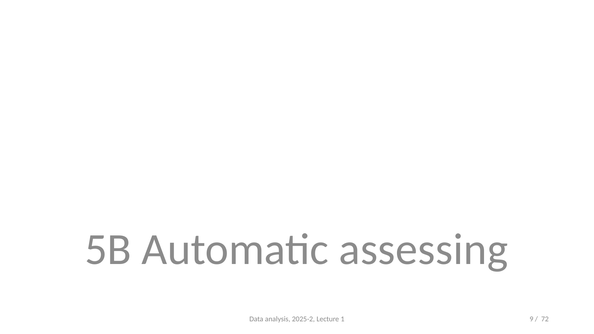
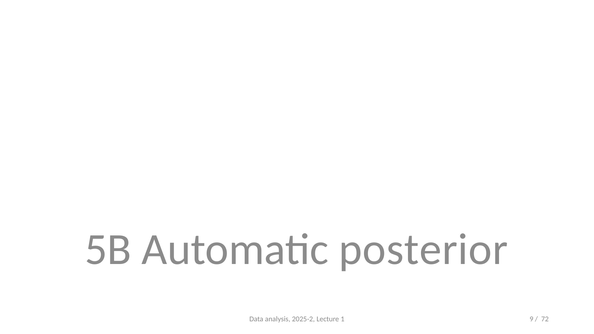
assessing: assessing -> posterior (423, 250)
